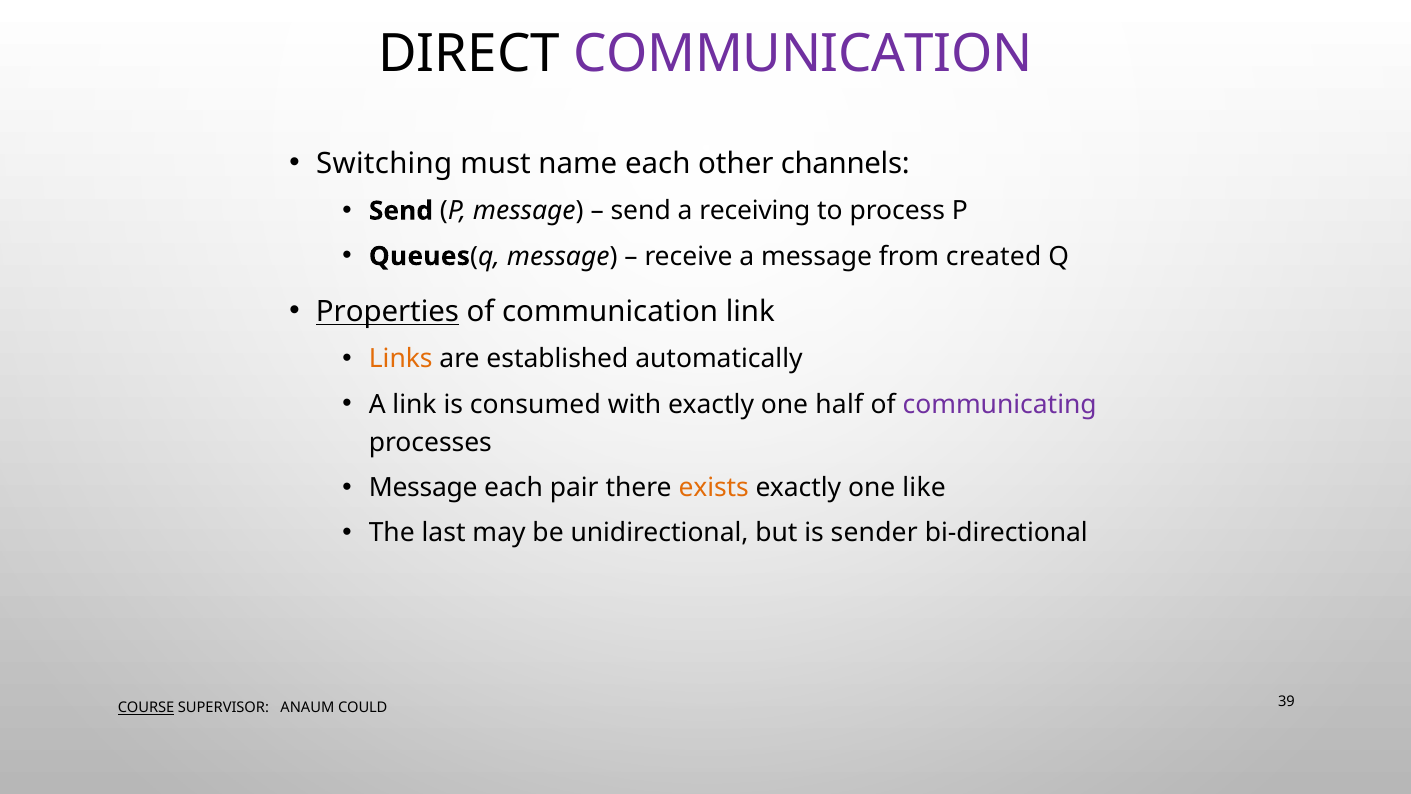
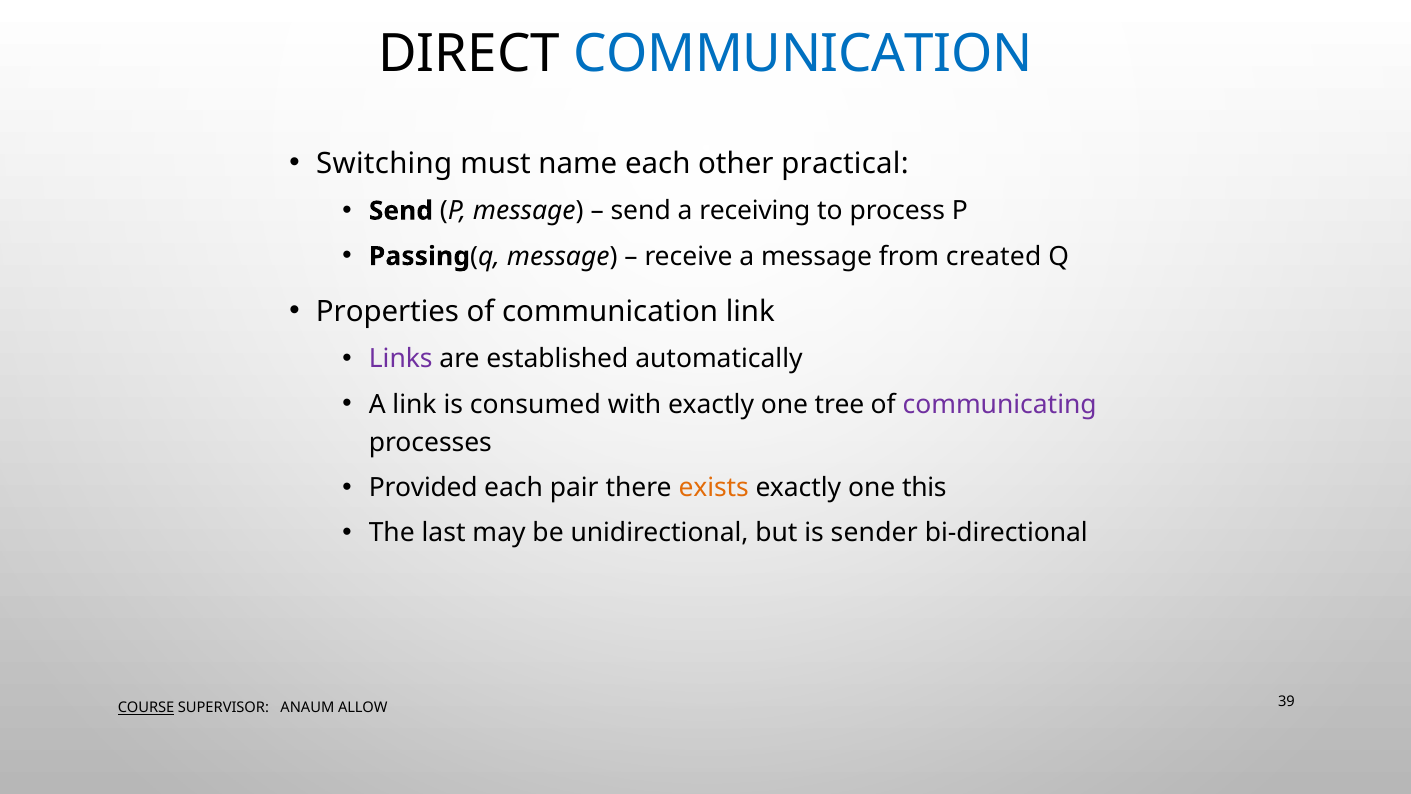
COMMUNICATION colour: purple -> blue (803, 54)
channels: channels -> practical (845, 164)
Queues: Queues -> Passing (419, 256)
Properties underline: present -> none (387, 312)
Links colour: orange -> purple (401, 359)
half: half -> tree (840, 404)
Message: Message -> Provided (423, 488)
like: like -> this (924, 488)
COULD: COULD -> ALLOW (363, 708)
